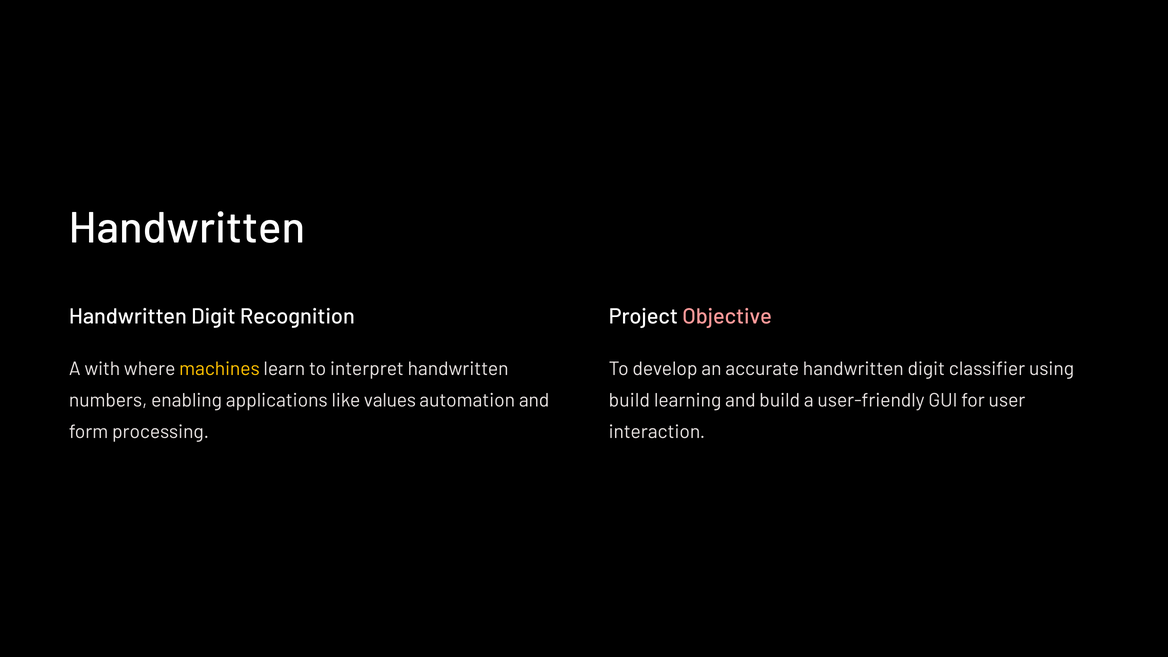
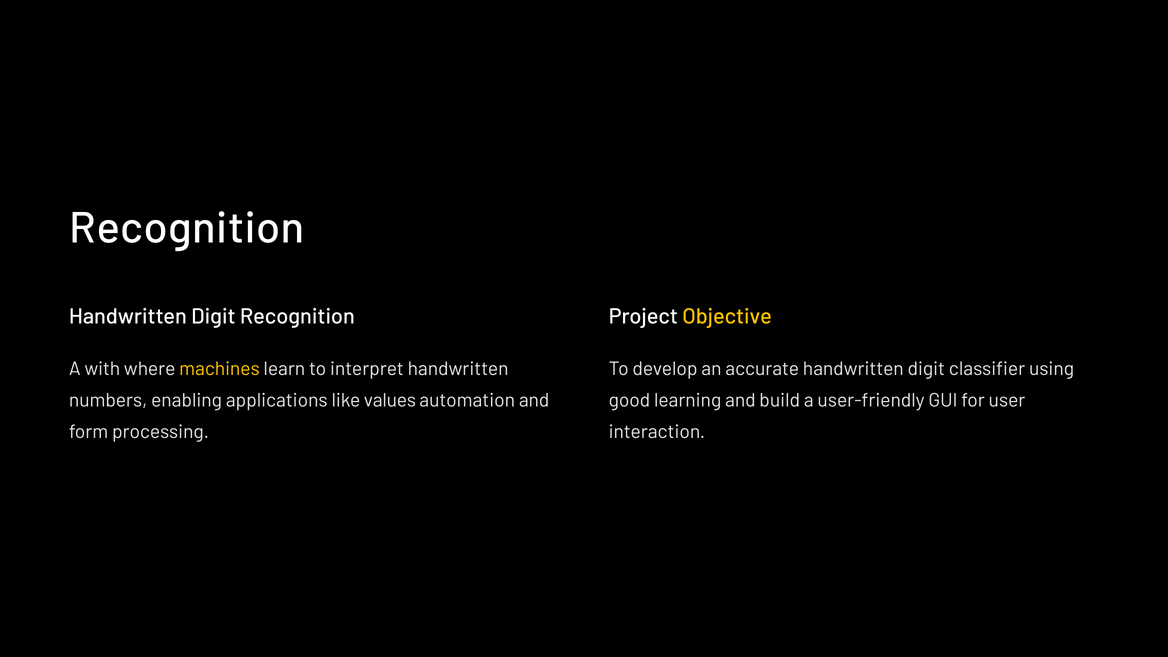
Handwritten: Handwritten -> Recognition (187, 228)
Objective colour: pink -> yellow (727, 317)
build: build -> good (629, 401)
